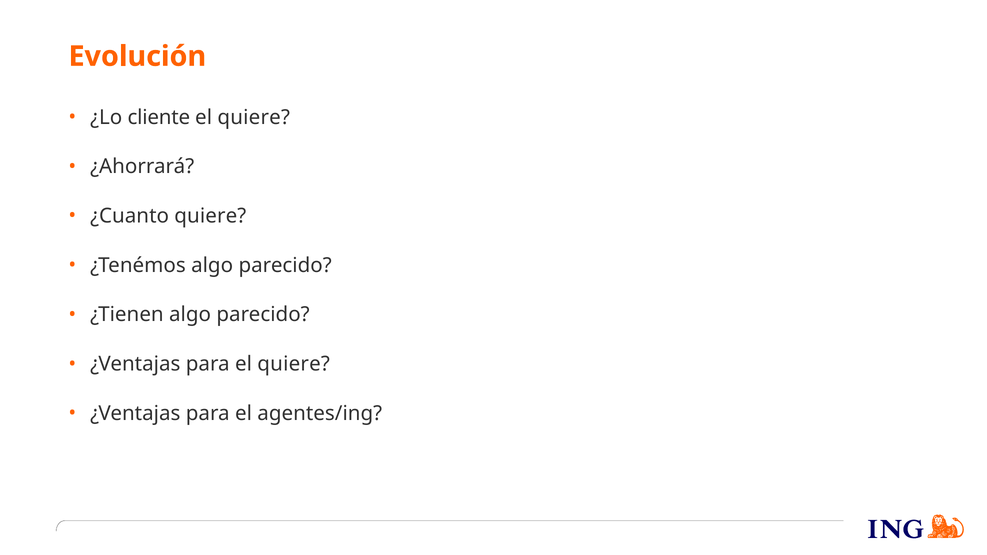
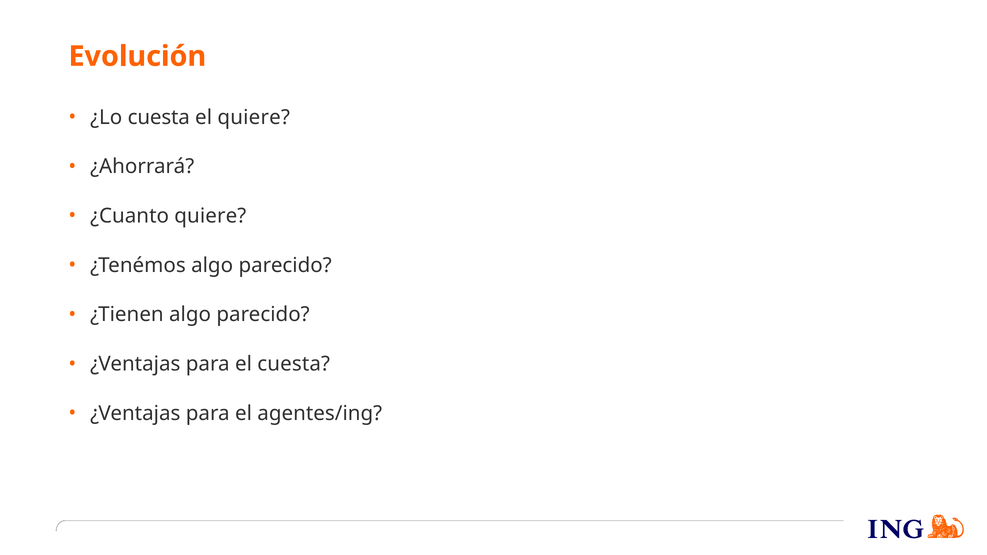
¿Lo cliente: cliente -> cuesta (159, 117)
para el quiere: quiere -> cuesta (294, 364)
